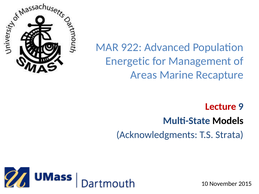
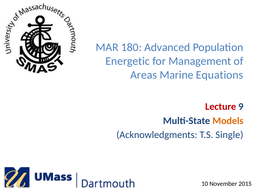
922: 922 -> 180 (131, 47)
Recapture: Recapture -> Equations (220, 75)
Models colour: black -> orange (228, 121)
Strata: Strata -> Single (229, 135)
